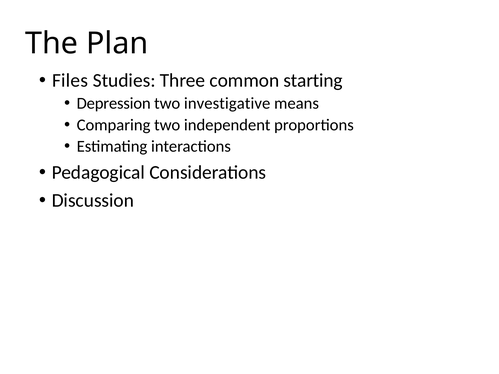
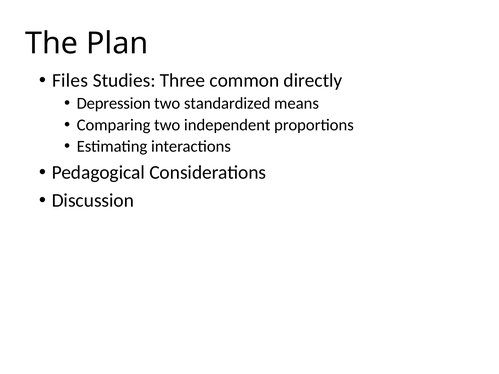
starting: starting -> directly (313, 81)
investigative: investigative -> standardized (227, 104)
